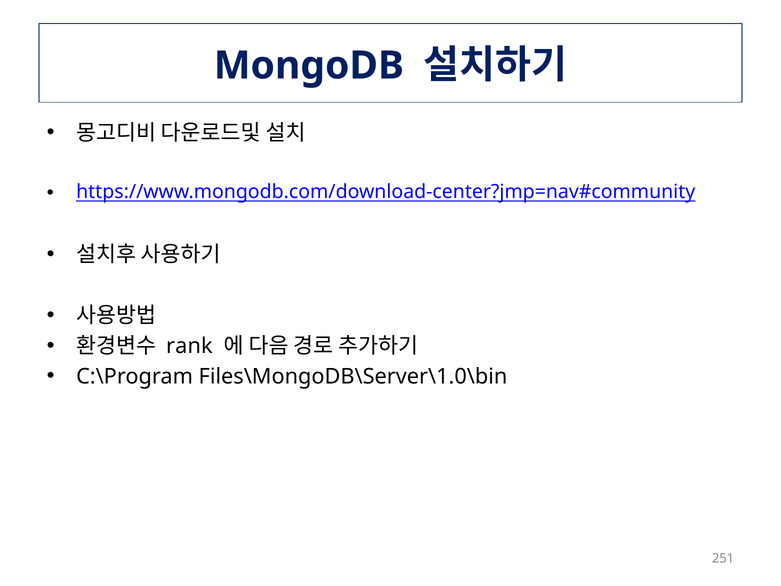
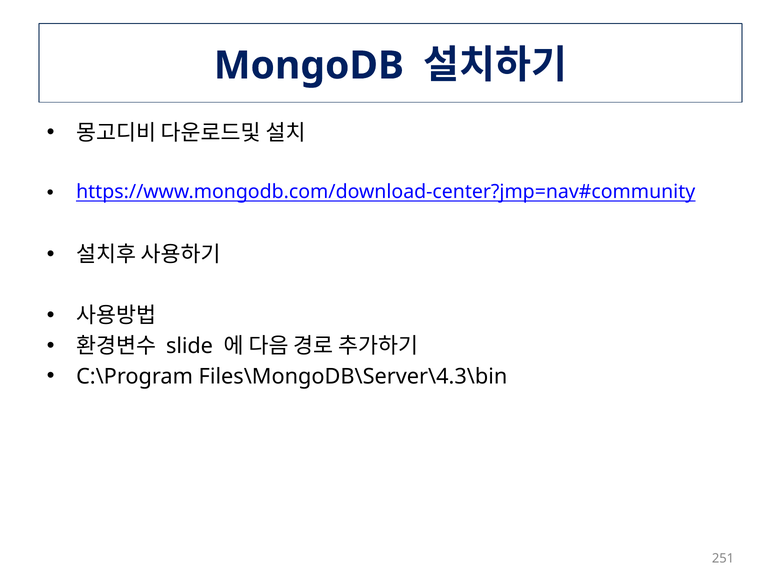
rank: rank -> slide (190, 346)
Files\MongoDB\Server\1.0\bin: Files\MongoDB\Server\1.0\bin -> Files\MongoDB\Server\4.3\bin (353, 376)
